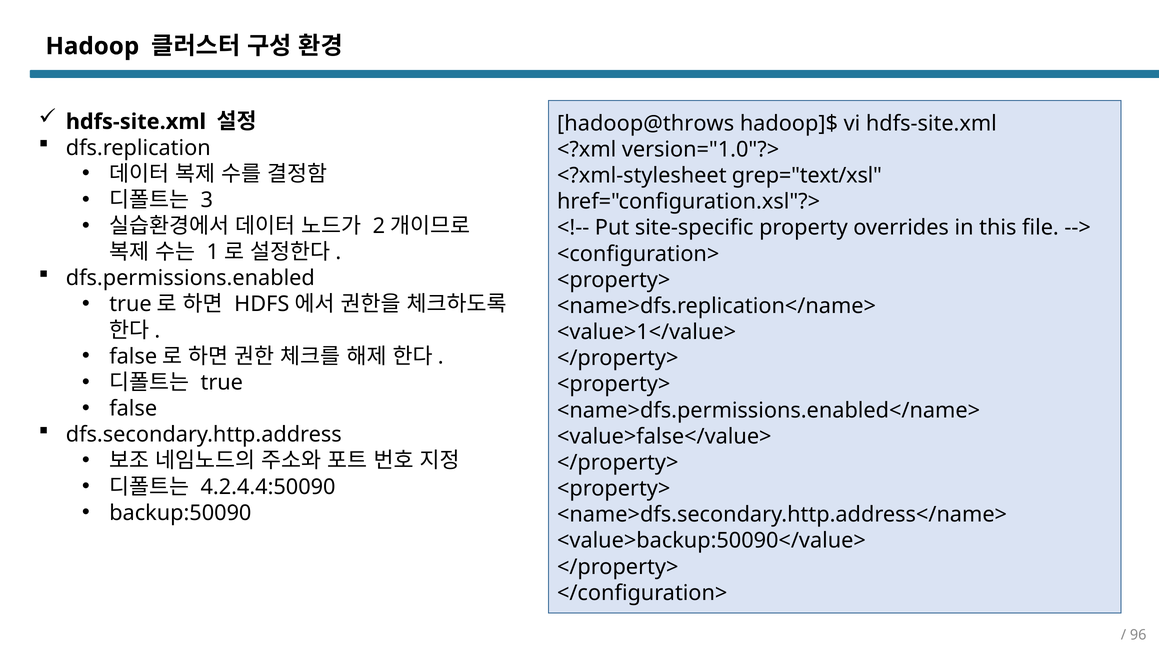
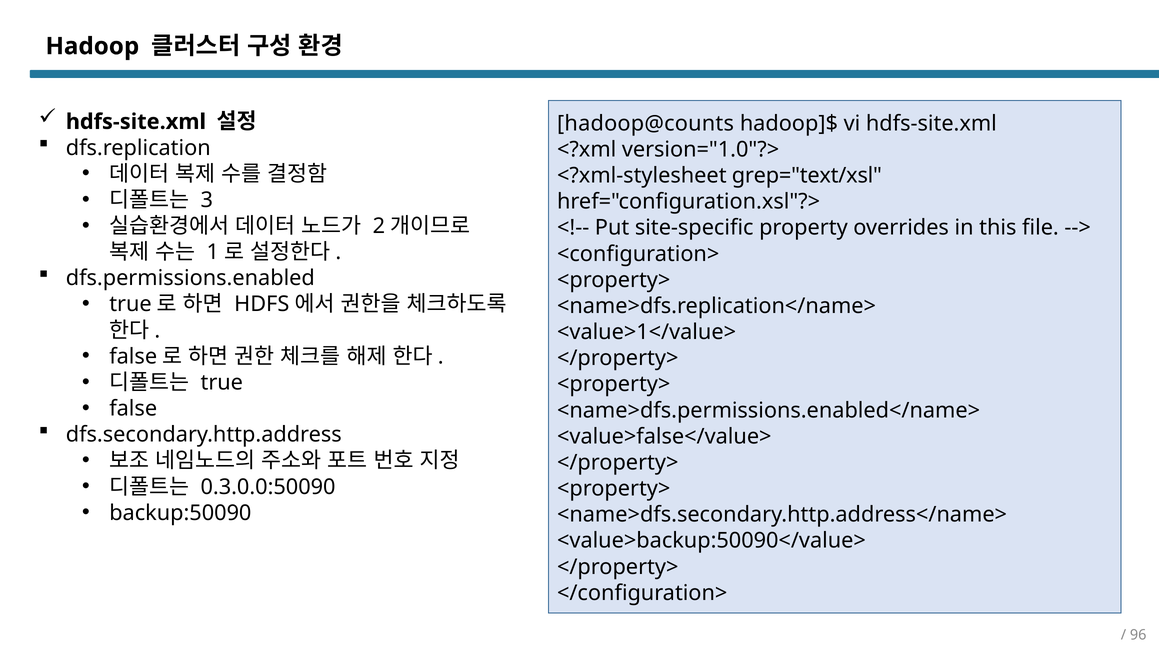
hadoop@throws: hadoop@throws -> hadoop@counts (646, 123)
4.2.4.4:50090: 4.2.4.4:50090 -> 0.3.0.0:50090 (268, 487)
